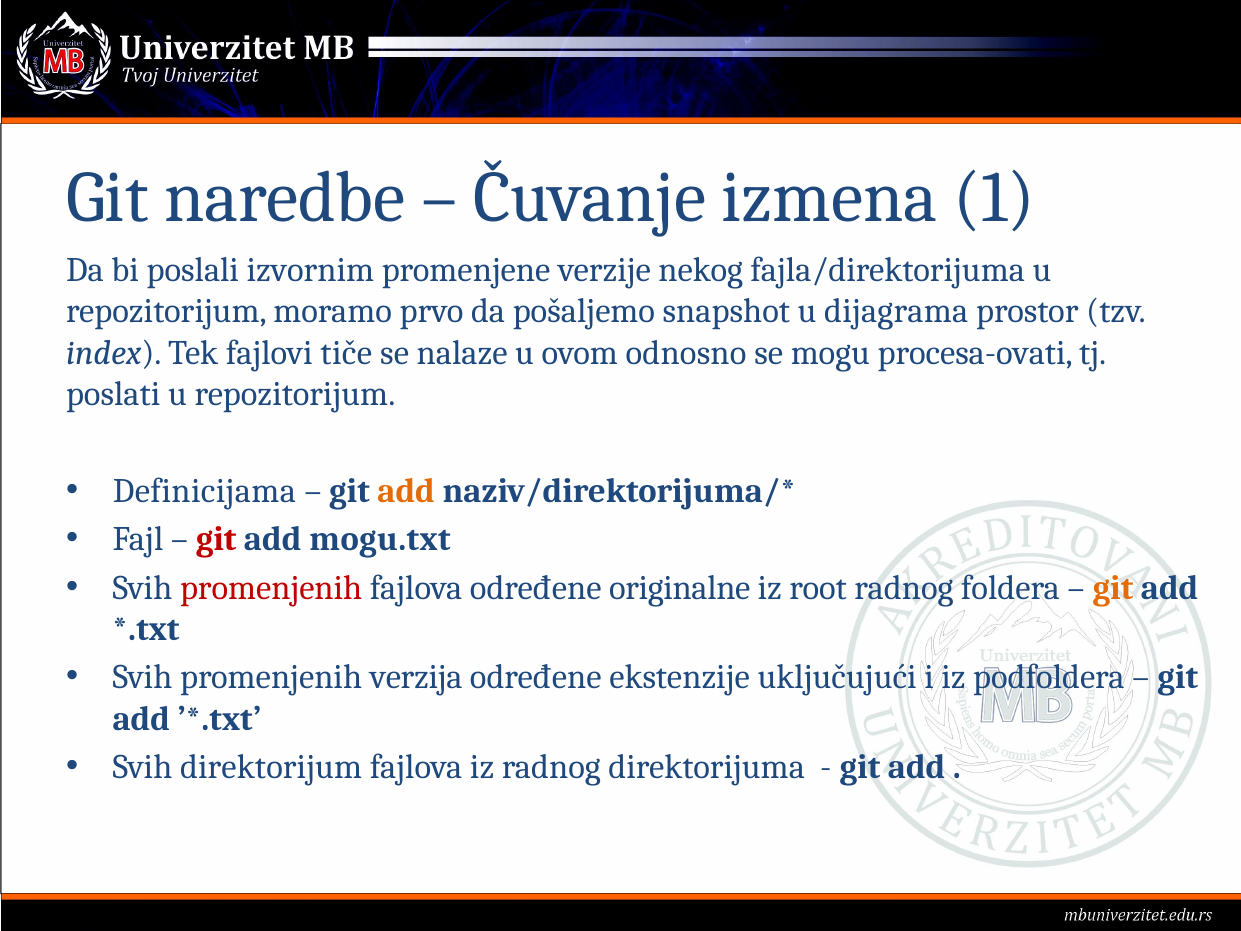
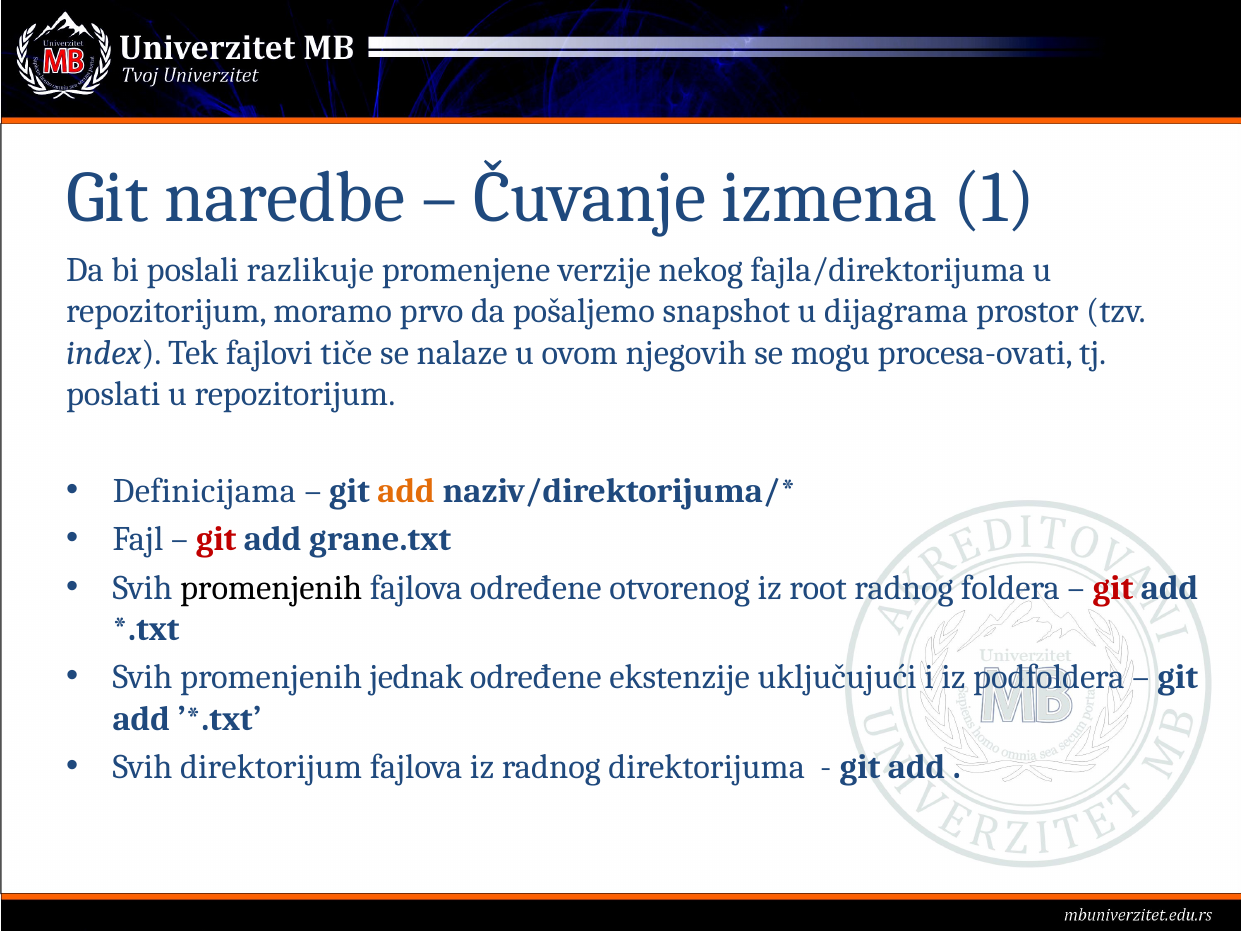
izvornim: izvornim -> razlikuje (310, 270)
odnosno: odnosno -> njegovih (686, 353)
mogu.txt: mogu.txt -> grane.txt (380, 539)
promenjenih colour: red -> black (271, 588)
originalne: originalne -> otvorenog (680, 588)
git colour: orange -> red (1113, 588)
verzija: verzija -> jednak (416, 677)
